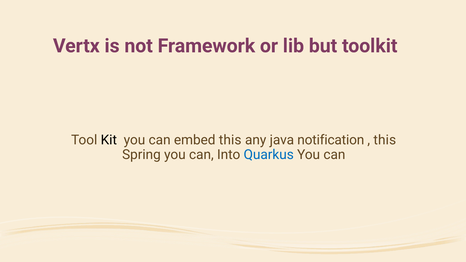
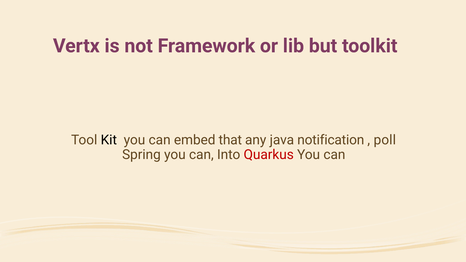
embed this: this -> that (230, 140)
this: this -> poll (385, 140)
Quarkus colour: blue -> red (269, 155)
